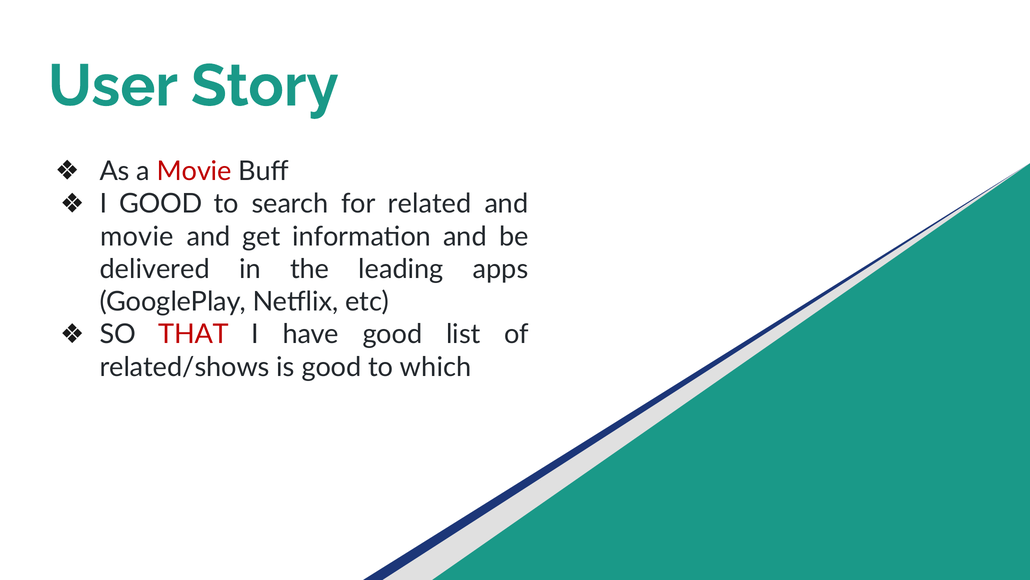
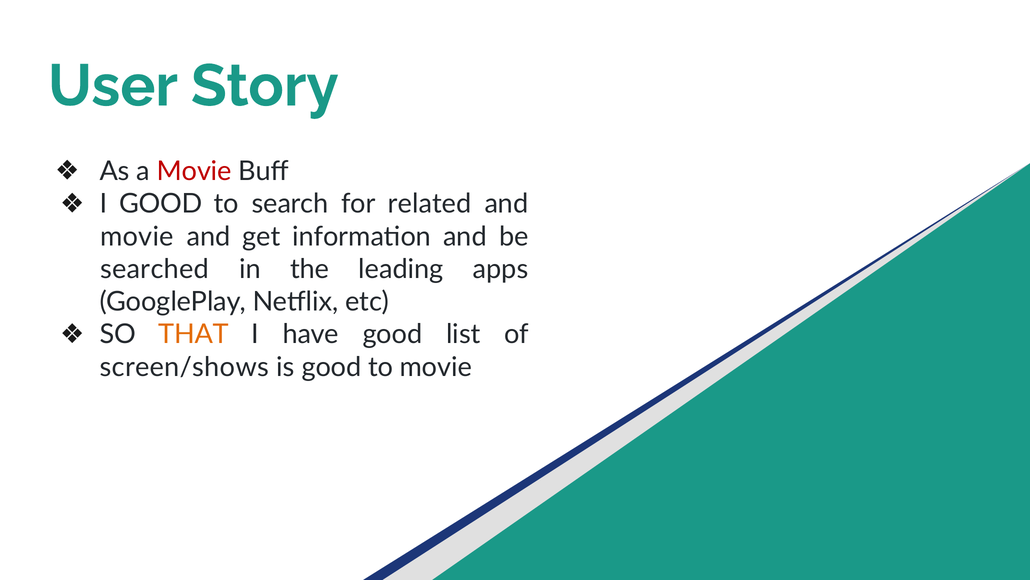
delivered: delivered -> searched (155, 269)
THAT colour: red -> orange (194, 334)
related/shows: related/shows -> screen/shows (184, 367)
to which: which -> movie (436, 367)
